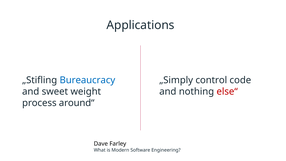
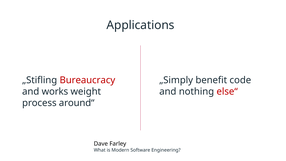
Bureaucracy colour: blue -> red (87, 80)
control: control -> benefit (211, 80)
sweet: sweet -> works (55, 91)
